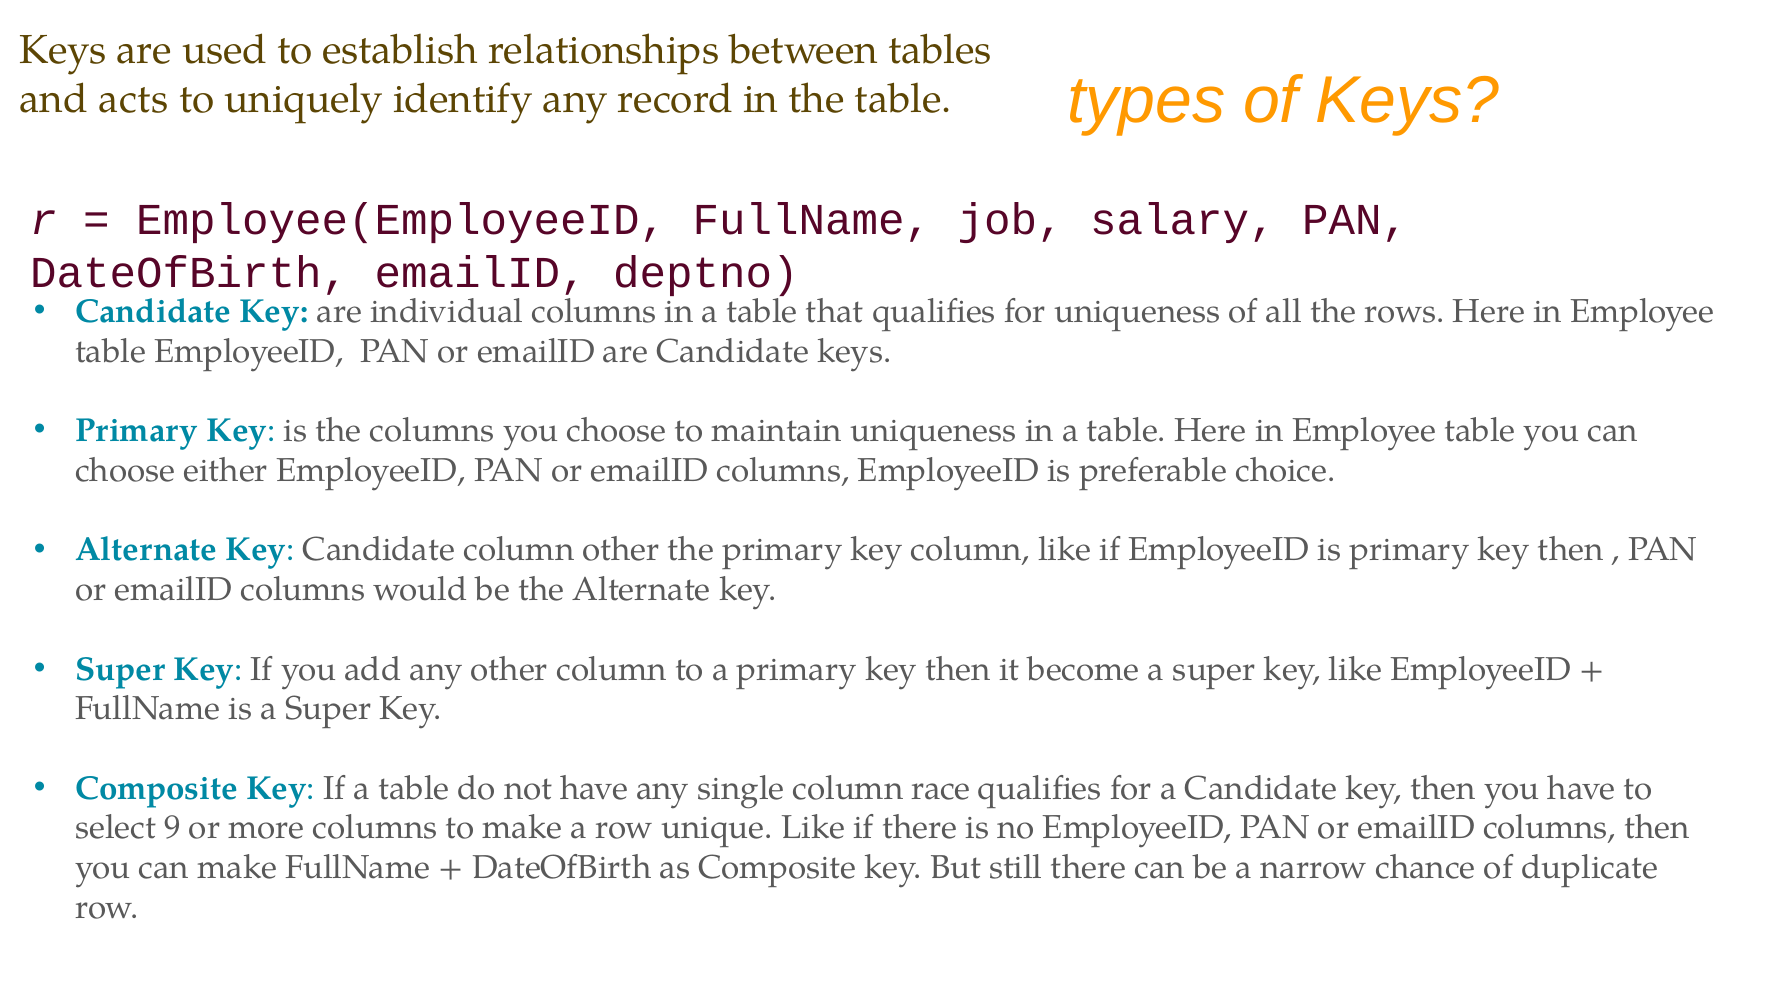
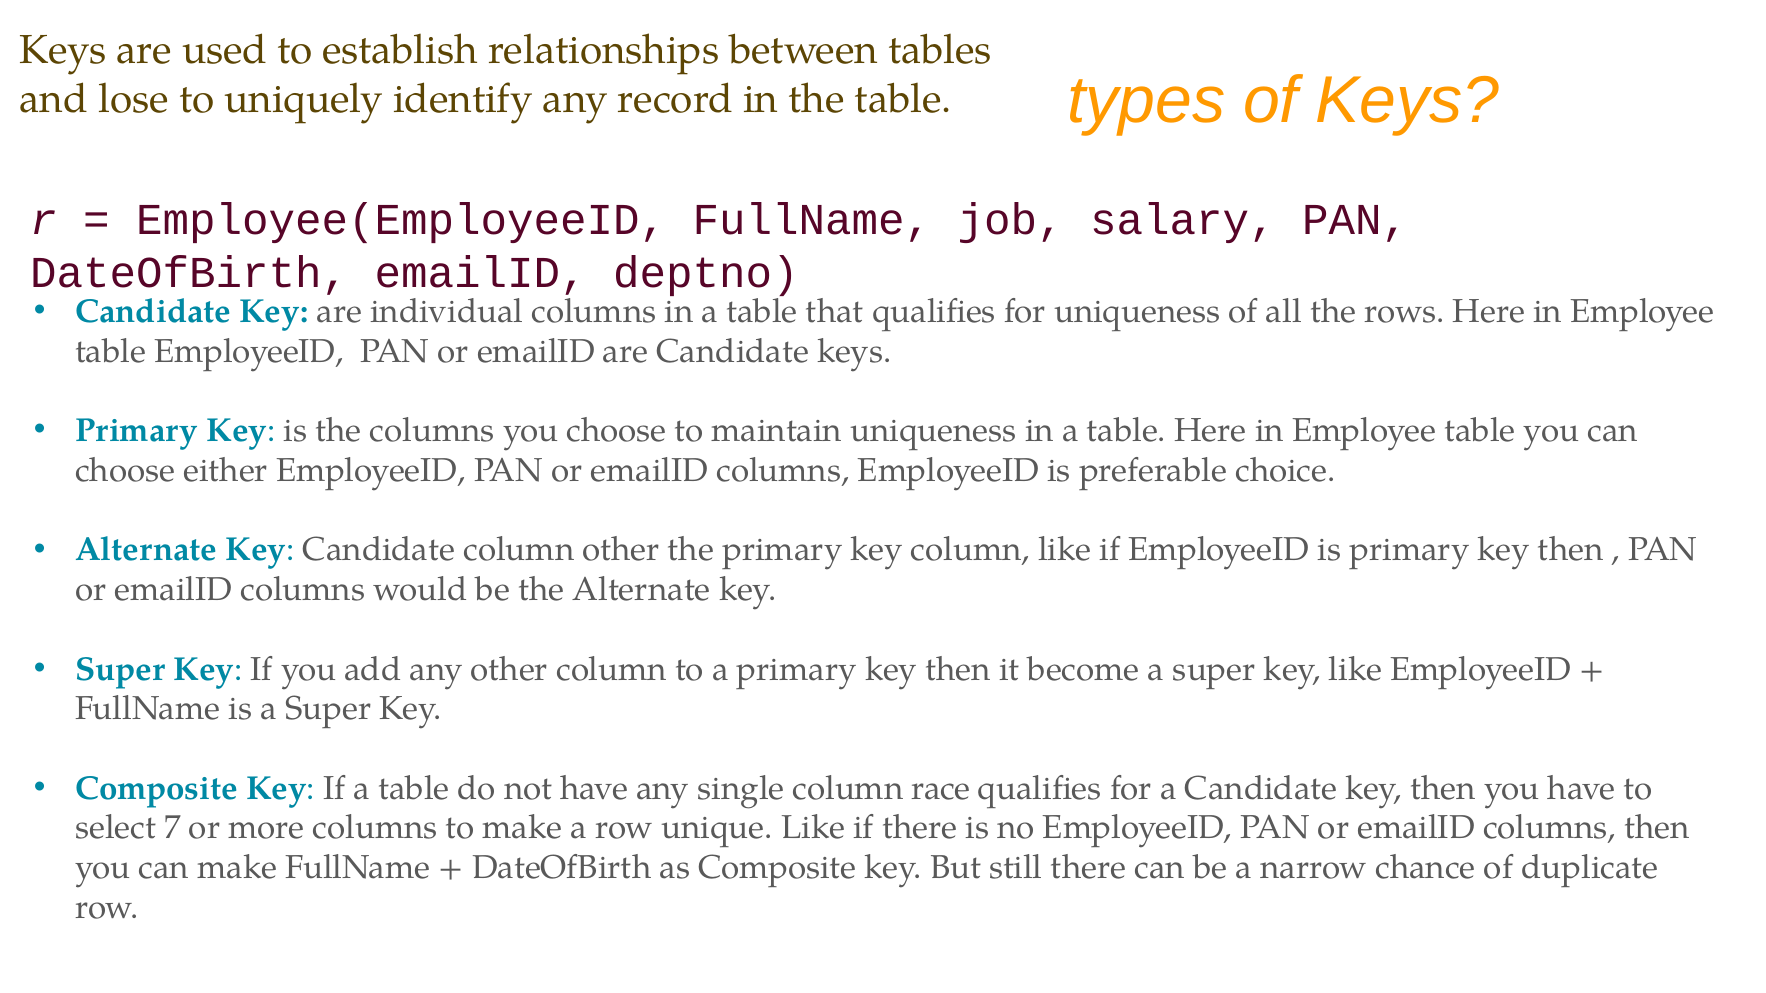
acts: acts -> lose (134, 99)
9: 9 -> 7 (172, 828)
